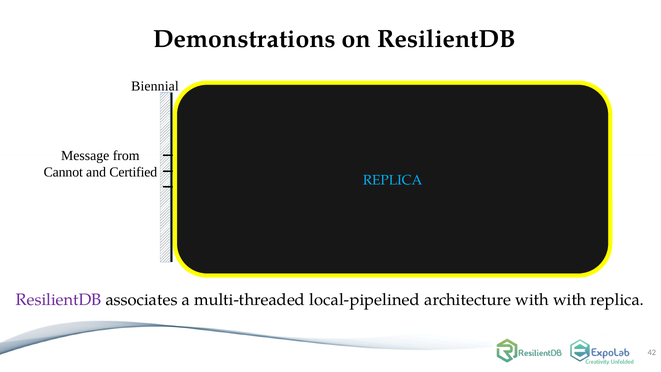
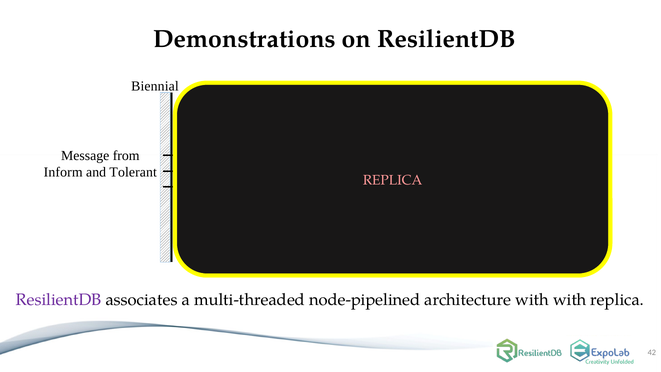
Cannot: Cannot -> Inform (63, 172)
Certified: Certified -> Tolerant (133, 172)
REPLICA colour: light blue -> pink (393, 180)
local-pipelined: local-pipelined -> node-pipelined (365, 299)
